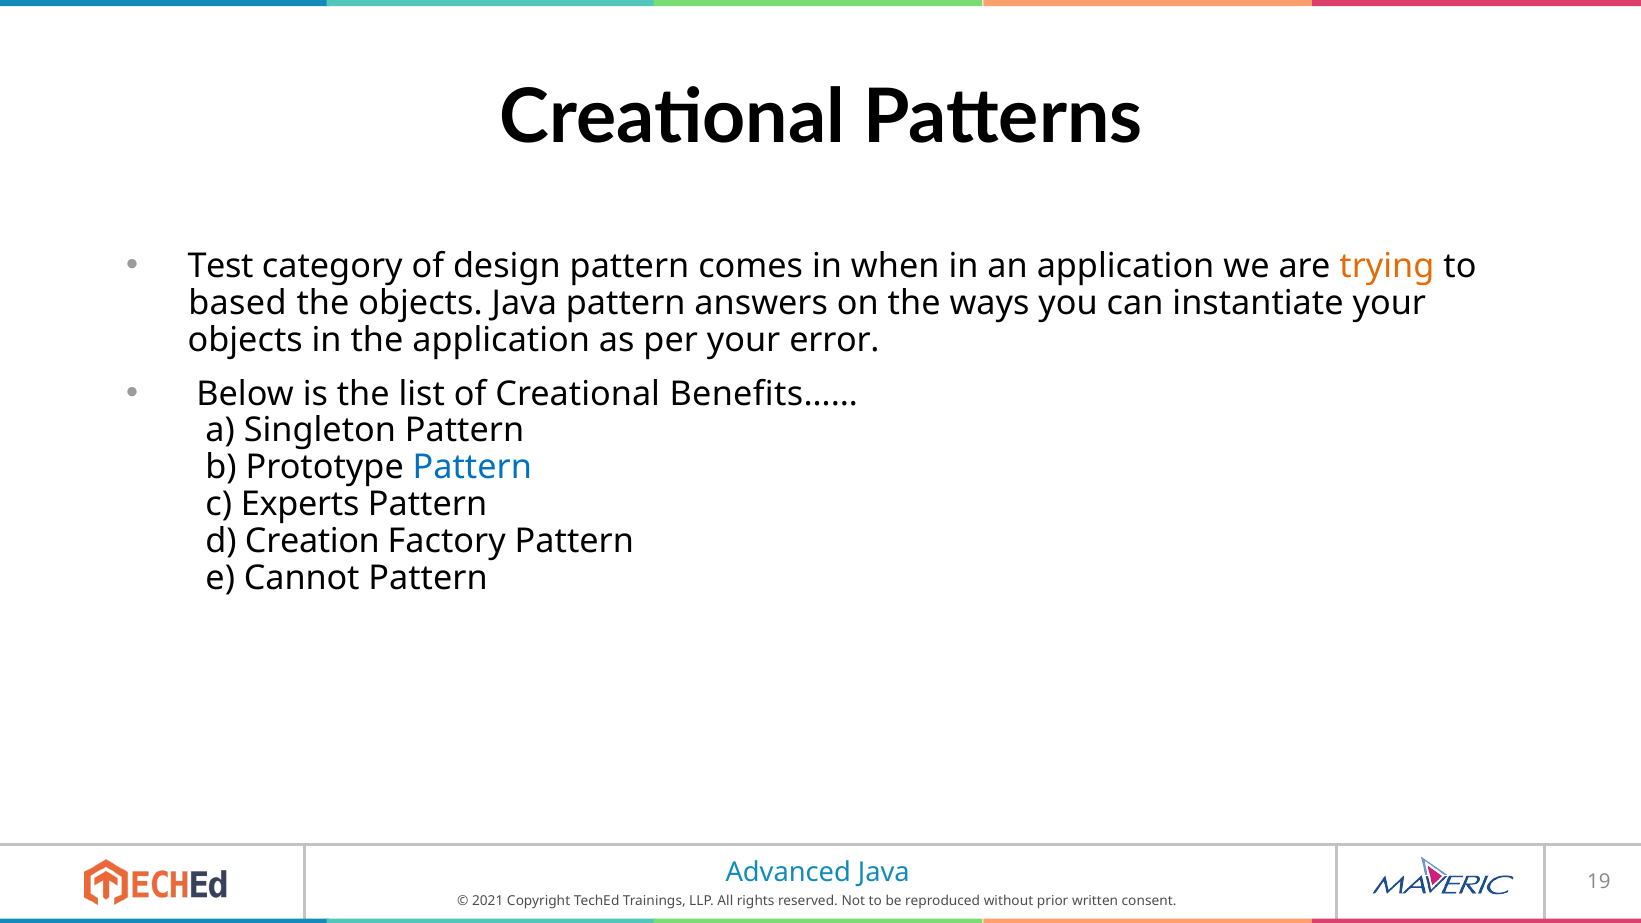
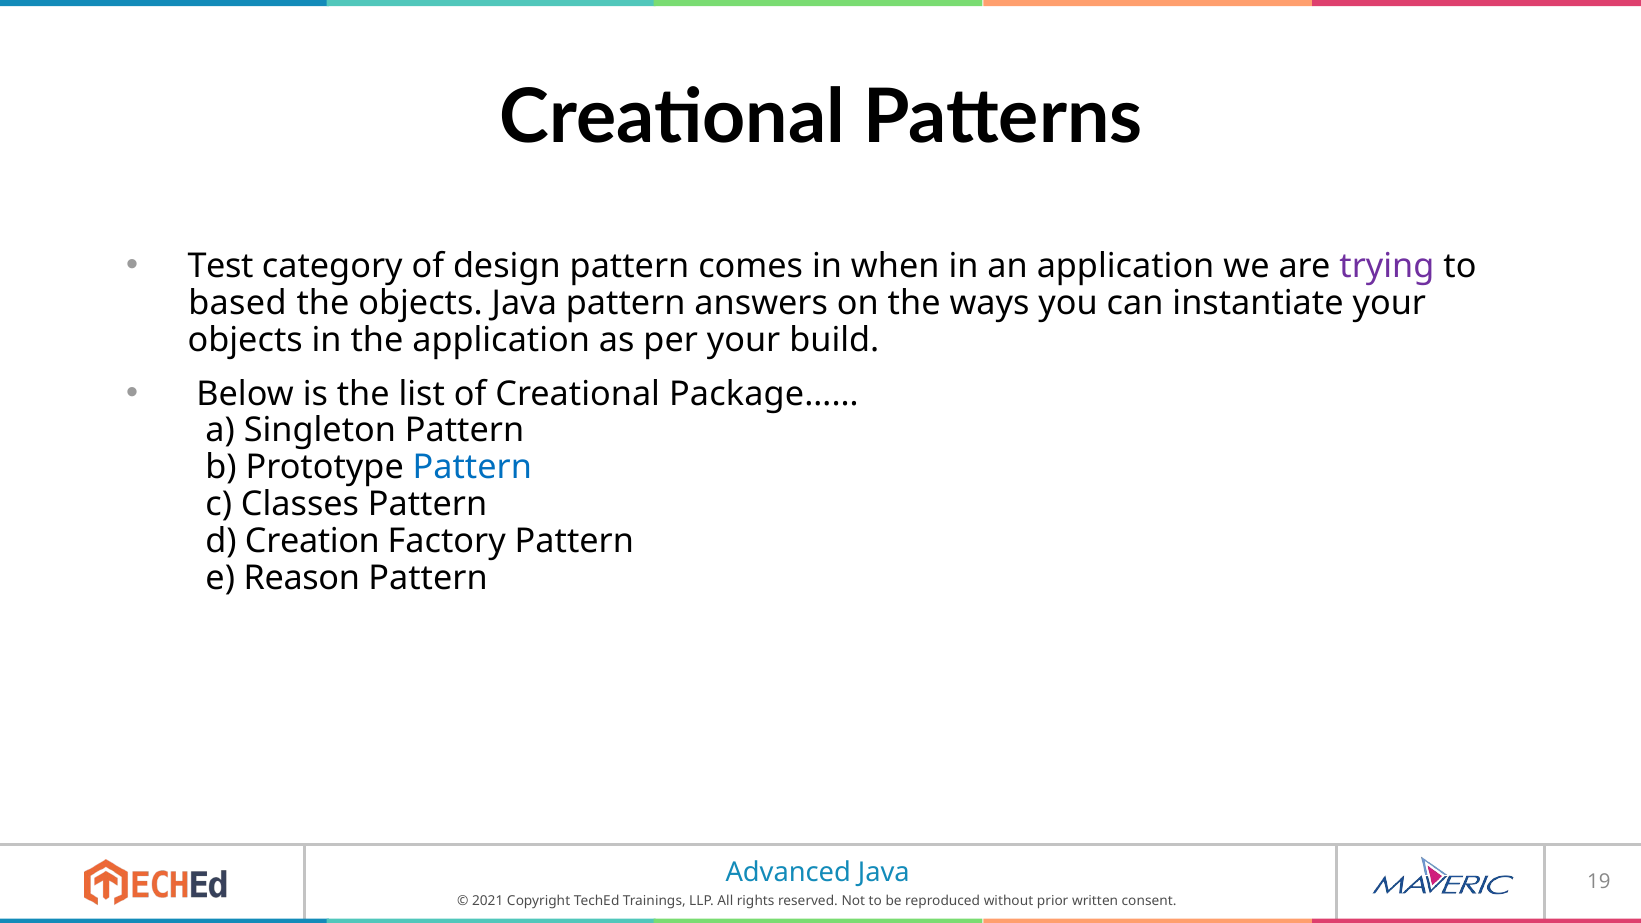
trying colour: orange -> purple (1387, 266)
error: error -> build (834, 340)
Benefits……: Benefits…… -> Package…… (764, 394)
Experts: Experts -> Classes (300, 505)
Cannot: Cannot -> Reason (302, 578)
